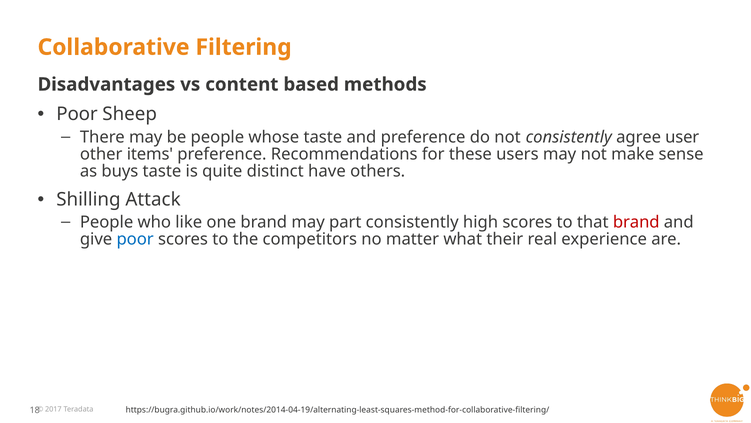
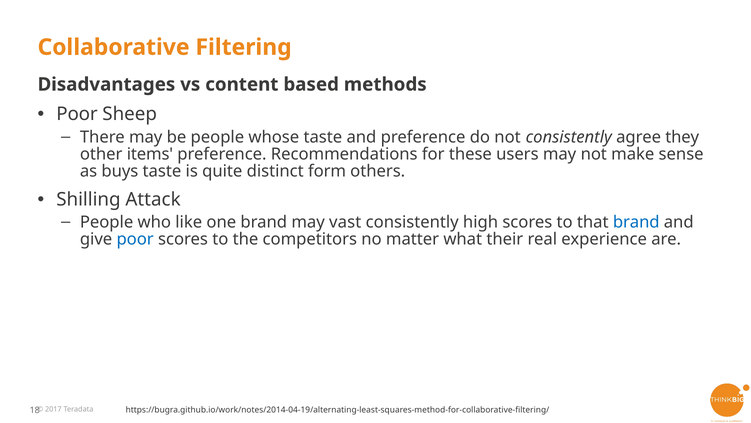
user: user -> they (682, 137)
have: have -> form (327, 171)
part: part -> vast (345, 222)
brand colour: red -> blue (636, 222)
